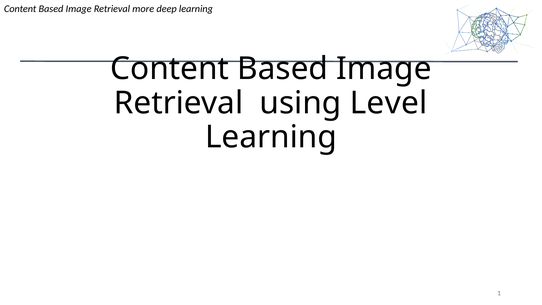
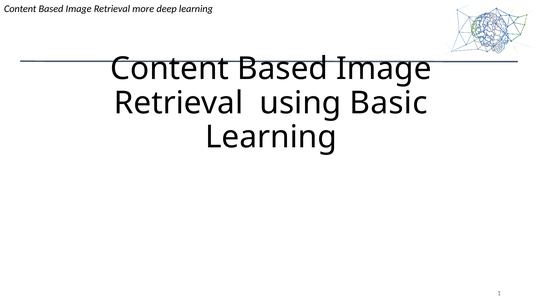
Level: Level -> Basic (389, 103)
